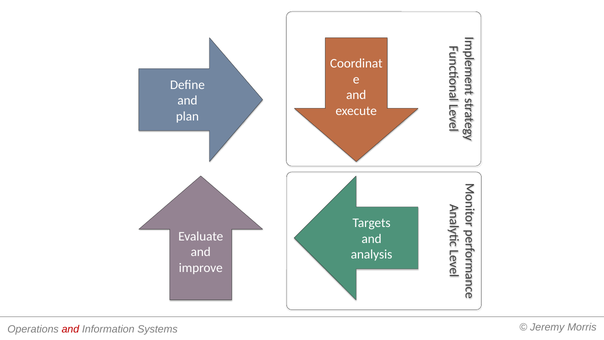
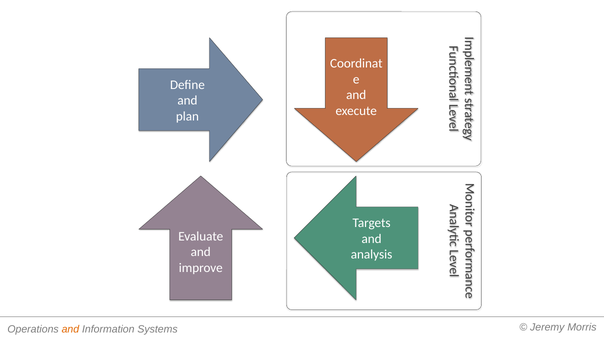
and colour: red -> orange (70, 329)
